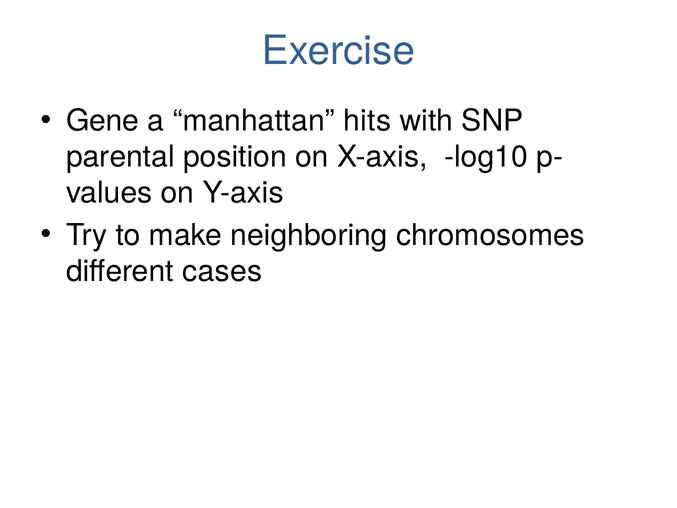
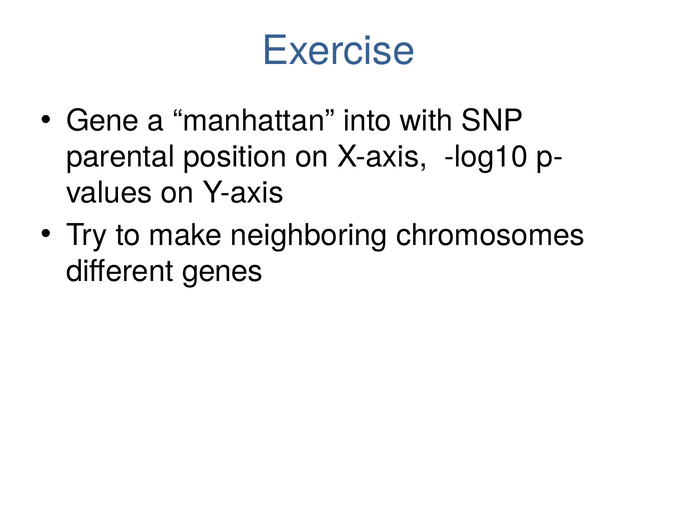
hits: hits -> into (367, 121)
cases: cases -> genes (223, 271)
